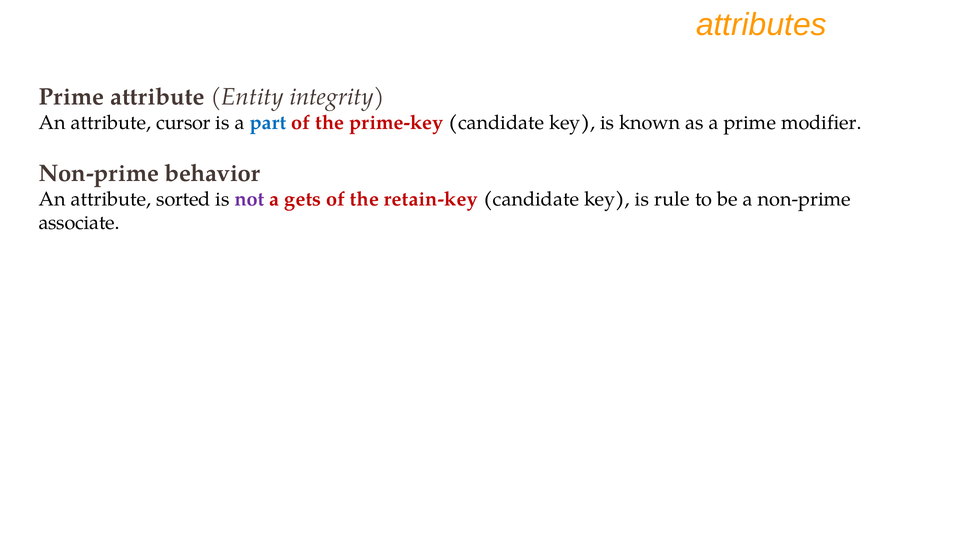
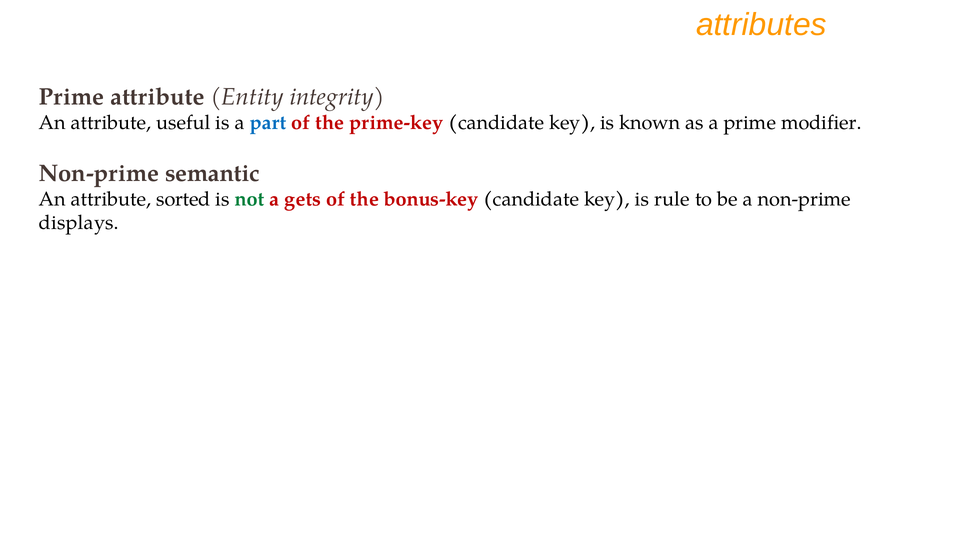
cursor: cursor -> useful (183, 123)
behavior: behavior -> semantic (212, 173)
not colour: purple -> green (250, 199)
retain-key: retain-key -> bonus-key (431, 199)
associate: associate -> displays (79, 223)
